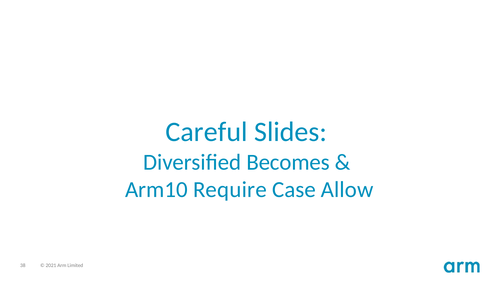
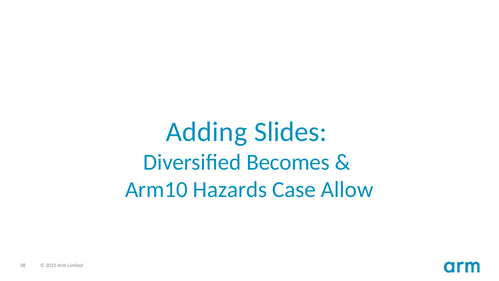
Careful: Careful -> Adding (206, 132)
Require: Require -> Hazards (230, 189)
